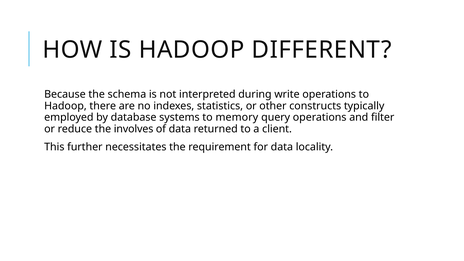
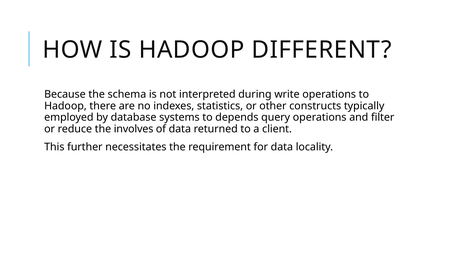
memory: memory -> depends (237, 117)
